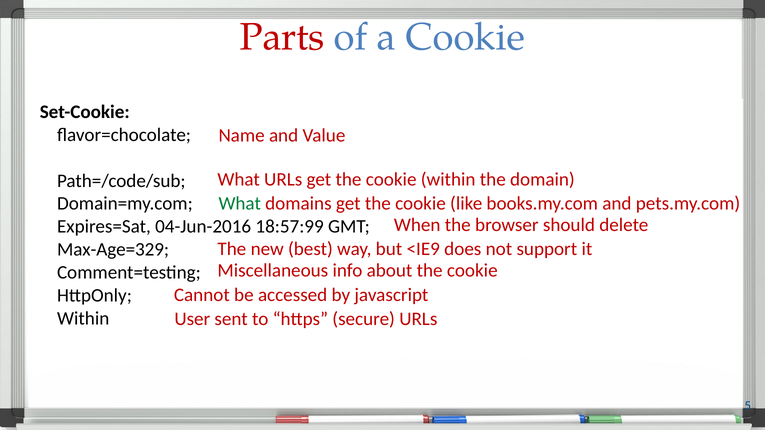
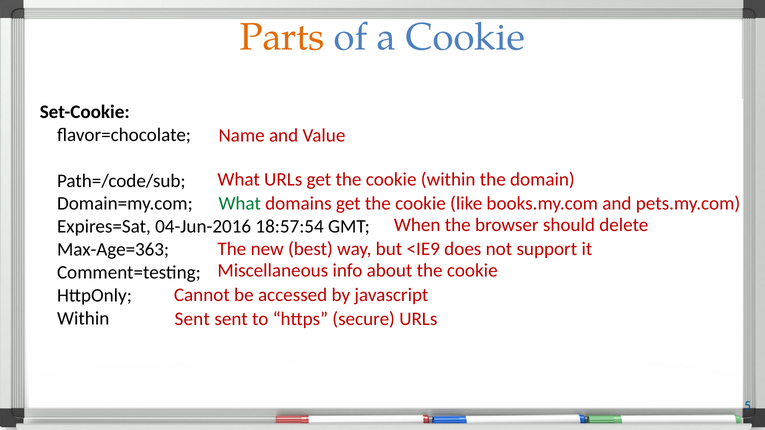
Parts colour: red -> orange (282, 37)
18:57:99: 18:57:99 -> 18:57:54 (290, 227)
Max-Age=329: Max-Age=329 -> Max-Age=363 (113, 250)
User: User -> Sent (192, 319)
